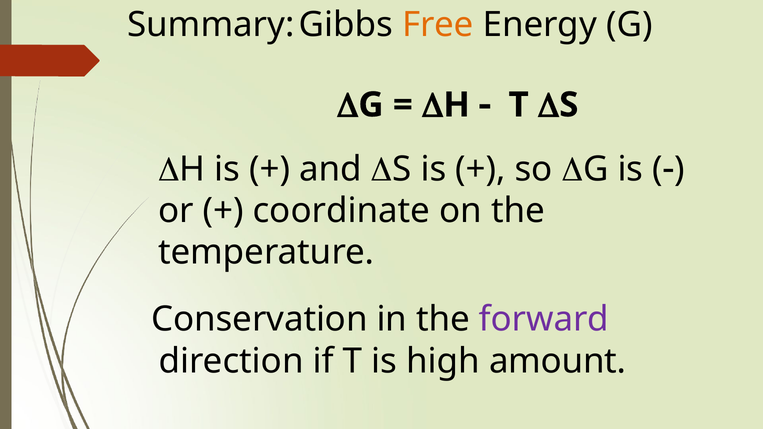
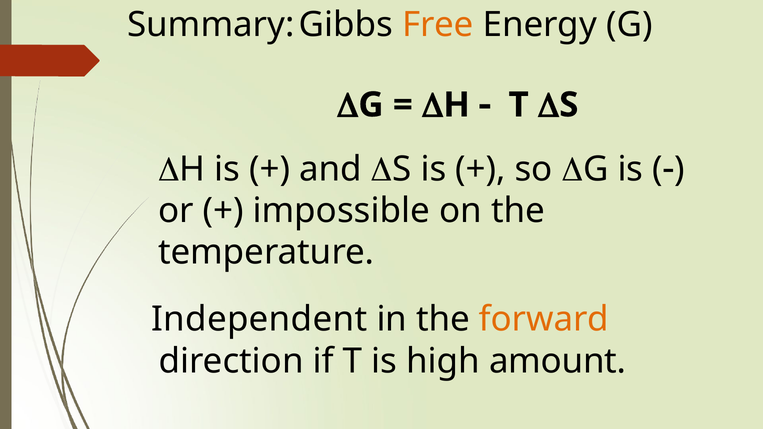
coordinate: coordinate -> impossible (341, 211)
Conservation: Conservation -> Independent (259, 319)
forward colour: purple -> orange (544, 319)
